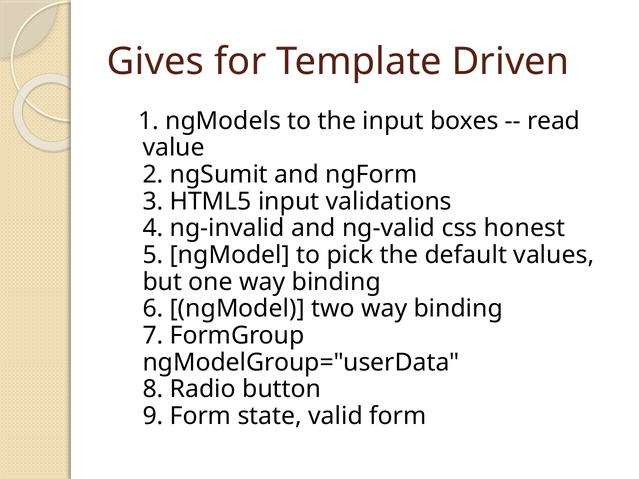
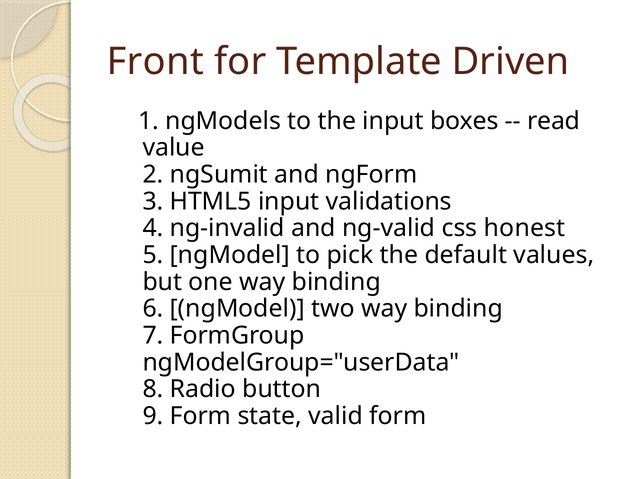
Gives: Gives -> Front (155, 62)
